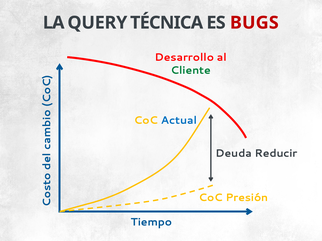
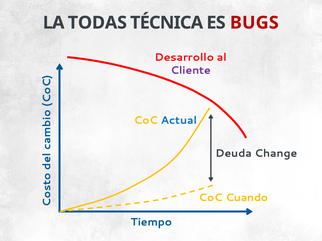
QUERY: QUERY -> TODAS (97, 23)
Cliente colour: green -> purple (191, 70)
Reducir: Reducir -> Change (276, 154)
Presión: Presión -> Cuando (247, 198)
